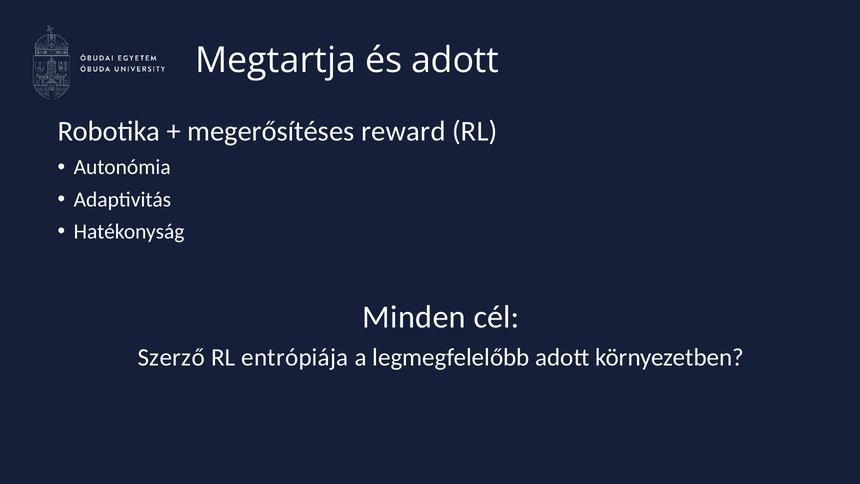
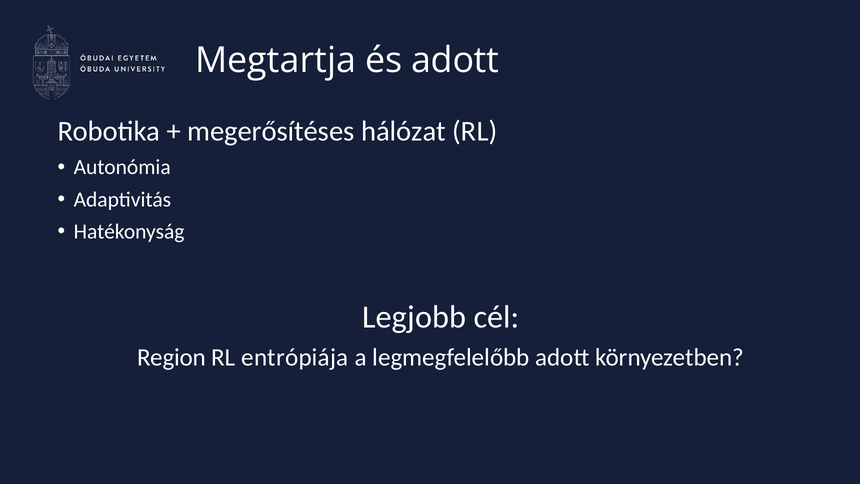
reward: reward -> hálózat (403, 131)
Minden: Minden -> Legjobb (414, 317)
Szerző: Szerző -> Region (171, 357)
